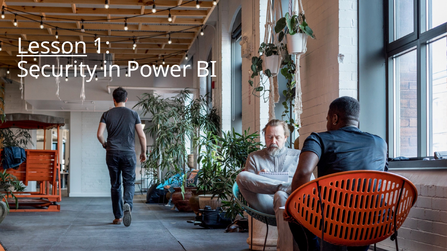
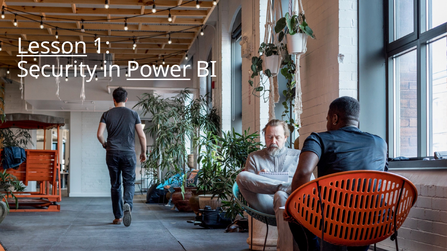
Power underline: none -> present (159, 70)
